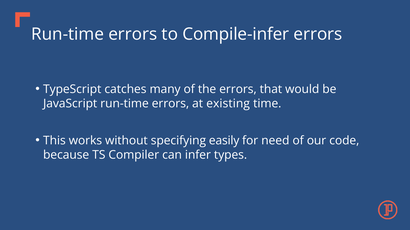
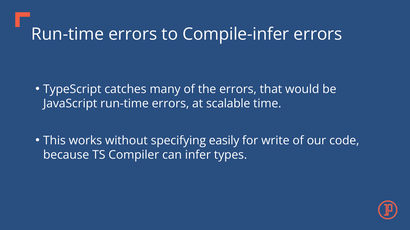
existing: existing -> scalable (228, 104)
need: need -> write (275, 141)
